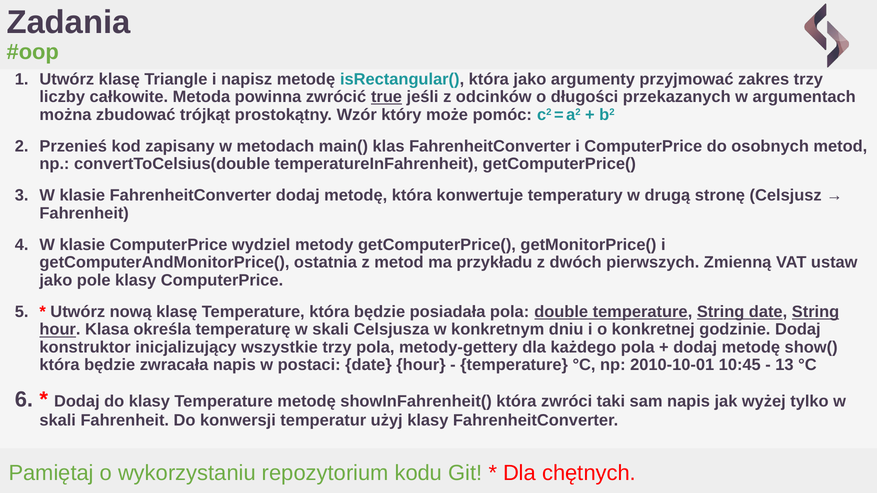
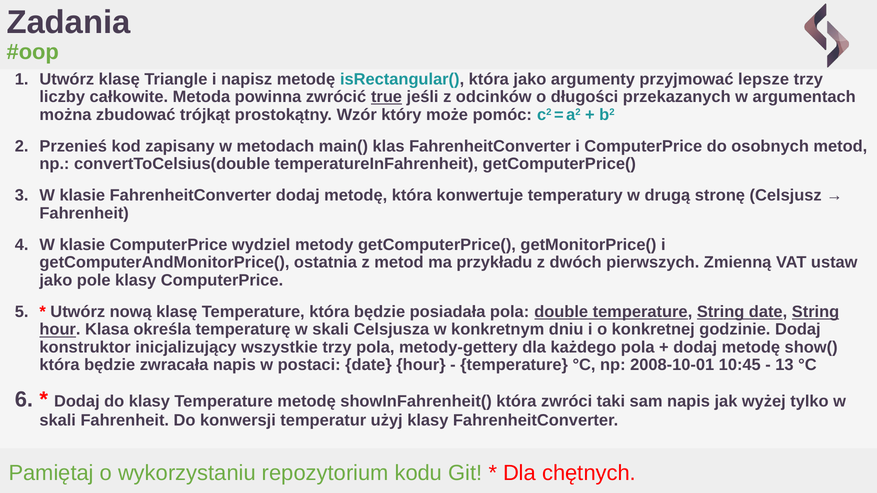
zakres: zakres -> lepsze (764, 79)
2010-10-01: 2010-10-01 -> 2008-10-01 (672, 365)
